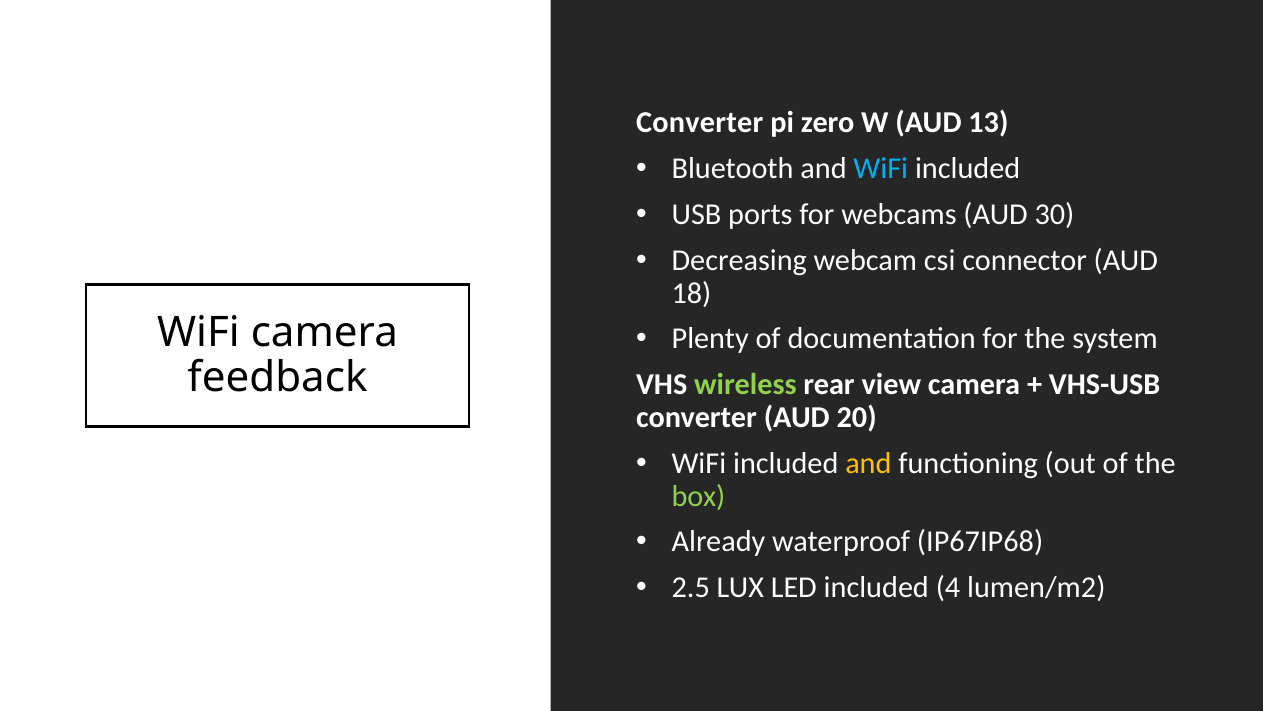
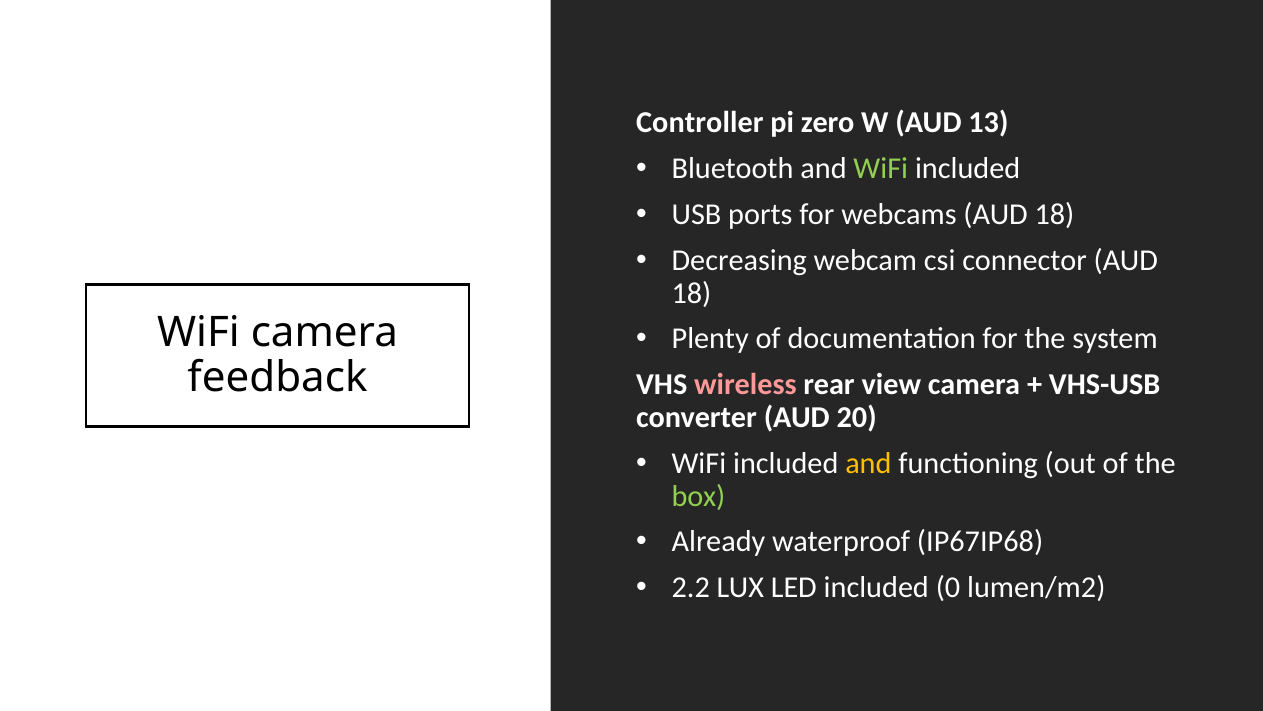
Converter: Converter -> Controller (700, 123)
WiFi colour: light blue -> light green (881, 169)
webcams AUD 30: 30 -> 18 (1054, 214)
wireless colour: light green -> pink (745, 385)
2.5: 2.5 -> 2.2 (691, 587)
4: 4 -> 0 (948, 587)
